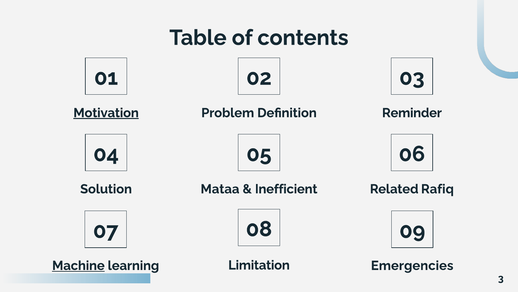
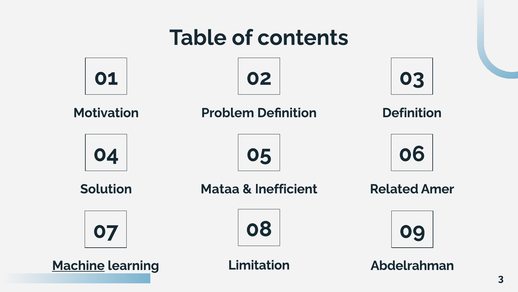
Motivation underline: present -> none (106, 113)
Definition Reminder: Reminder -> Definition (412, 113)
Rafiq: Rafiq -> Amer (438, 189)
Emergencies: Emergencies -> Abdelrahman (412, 265)
